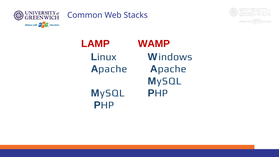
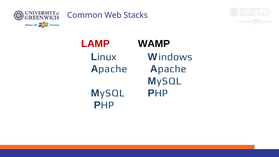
WAMP colour: red -> black (154, 44)
